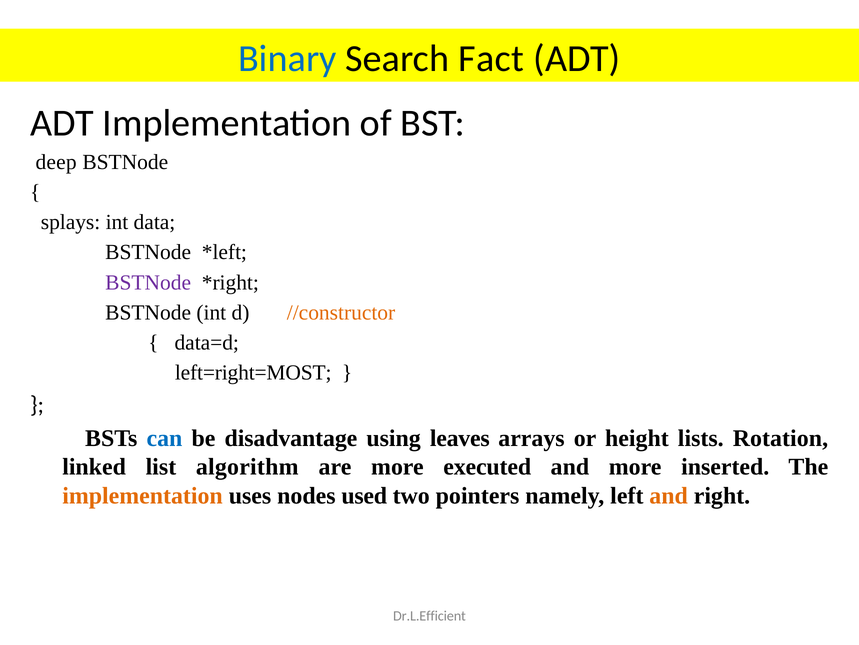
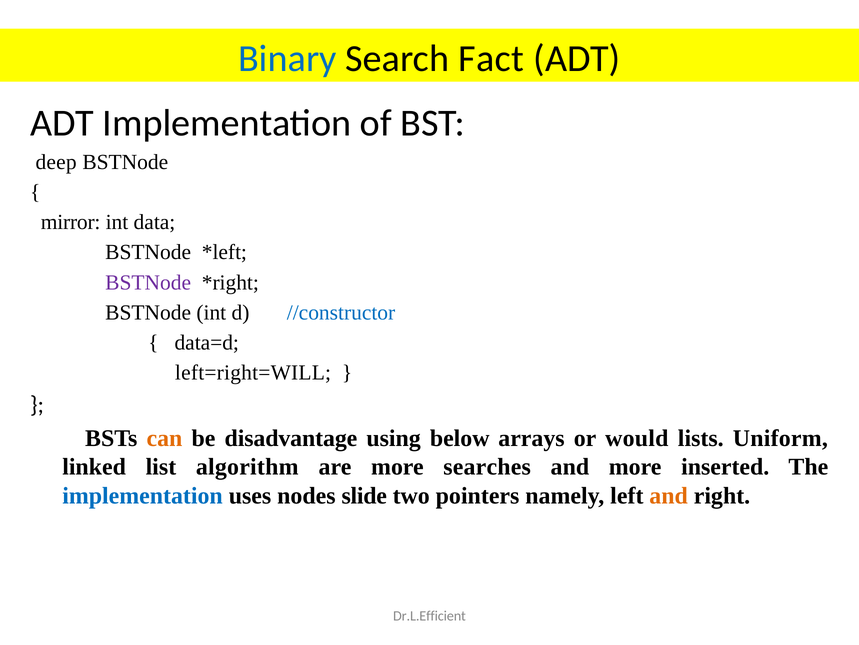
splays: splays -> mirror (71, 222)
//constructor colour: orange -> blue (341, 312)
left=right=MOST: left=right=MOST -> left=right=WILL (253, 372)
can colour: blue -> orange (164, 438)
leaves: leaves -> below (460, 438)
height: height -> would (637, 438)
Rotation: Rotation -> Uniform (780, 438)
executed: executed -> searches (487, 467)
implementation colour: orange -> blue (143, 495)
used: used -> slide (364, 495)
